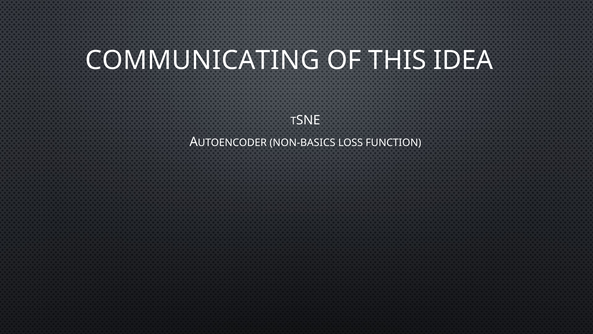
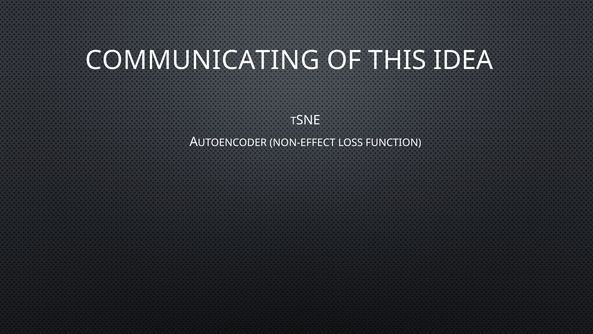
NON-BASICS: NON-BASICS -> NON-EFFECT (302, 143)
